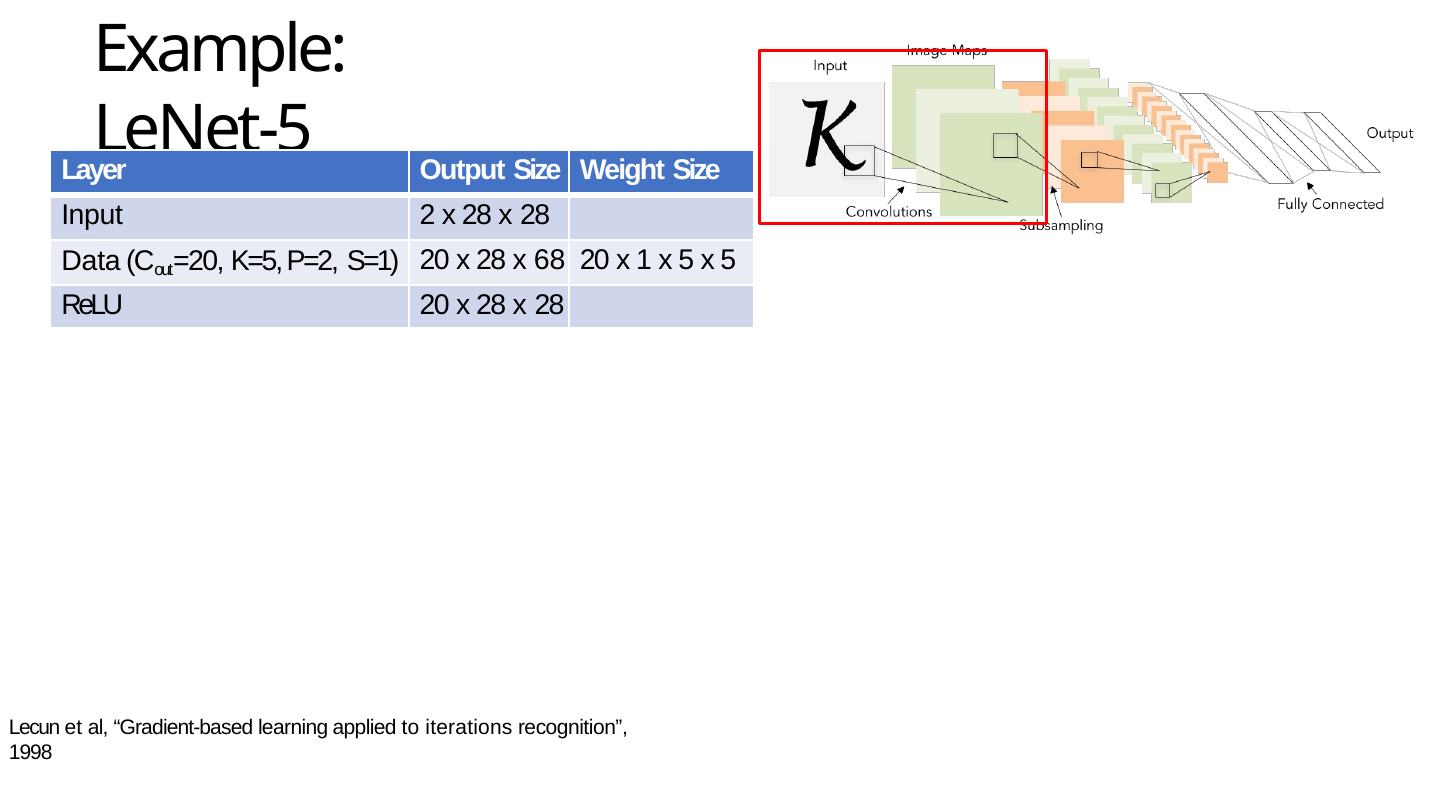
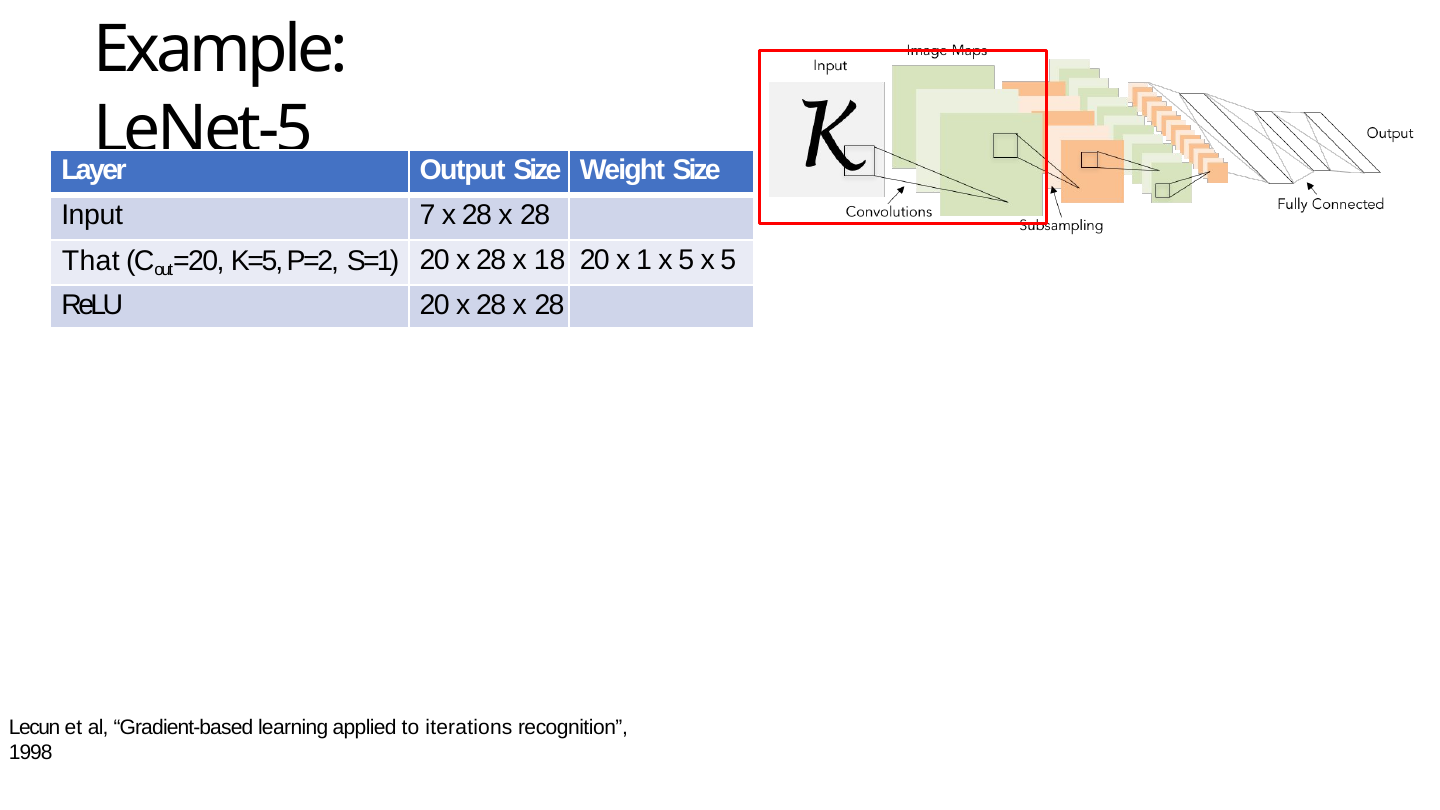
Input 2: 2 -> 7 (428, 215)
Data: Data -> That (91, 261)
68: 68 -> 18 (550, 260)
